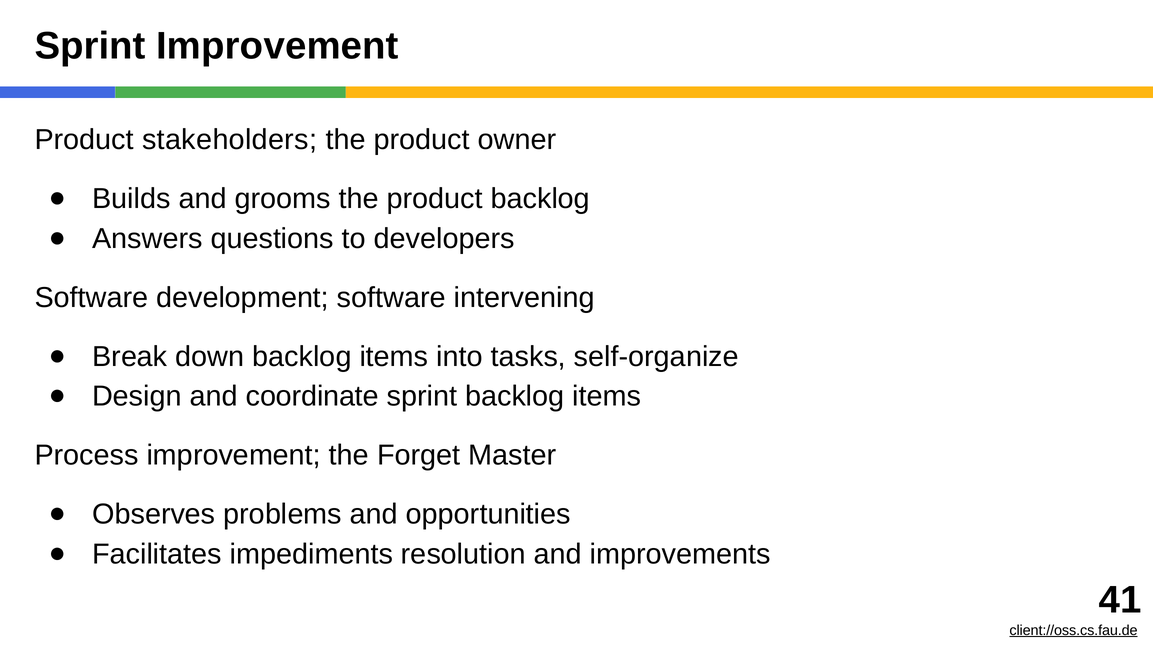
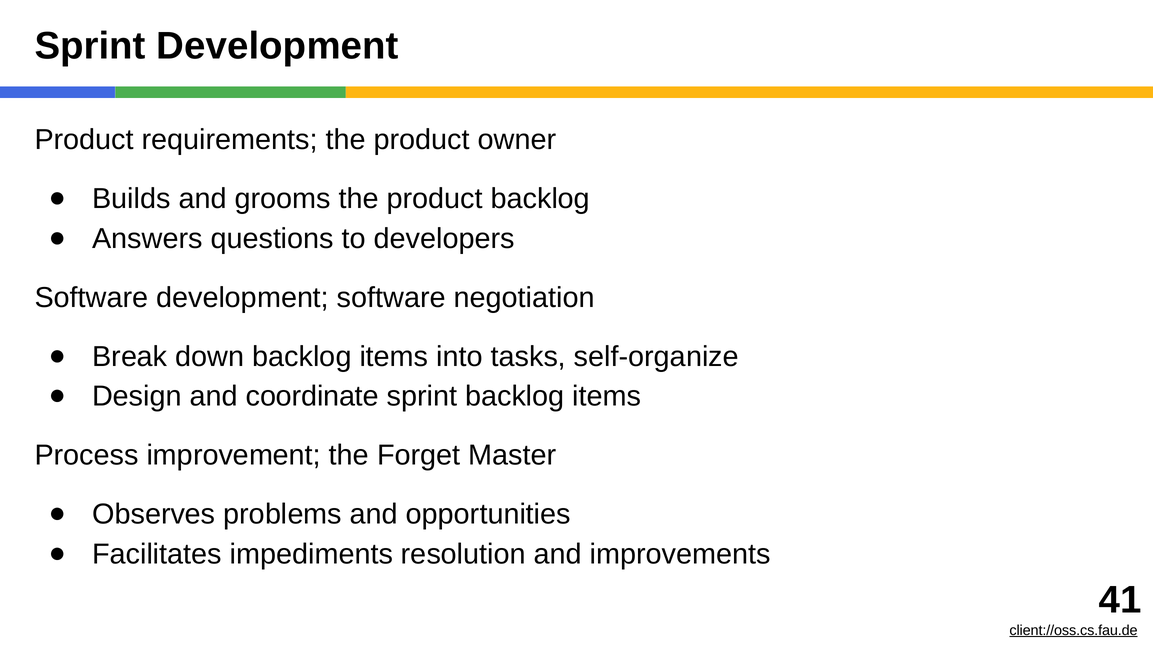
Sprint Improvement: Improvement -> Development (277, 46)
stakeholders: stakeholders -> requirements (230, 140)
intervening: intervening -> negotiation (524, 297)
